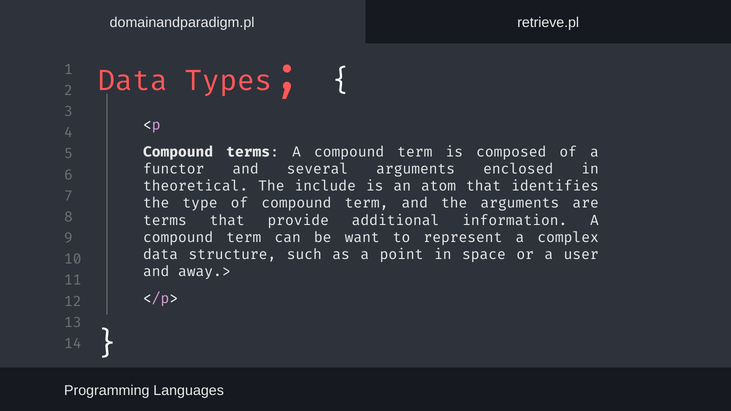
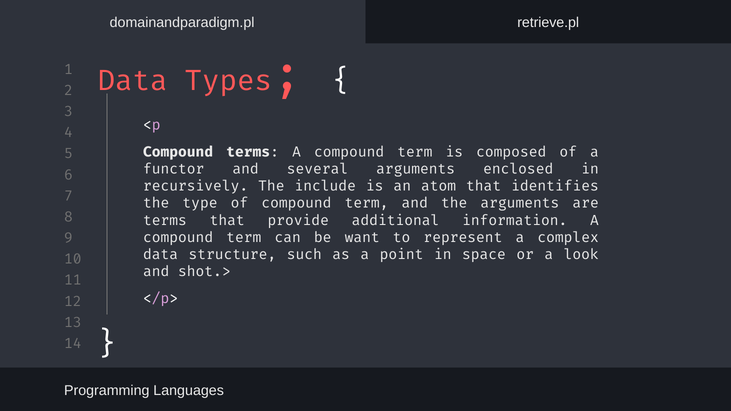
theoretical: theoretical -> recursively (196, 186)
user: user -> look (581, 255)
away.>: away.> -> shot.> (204, 272)
